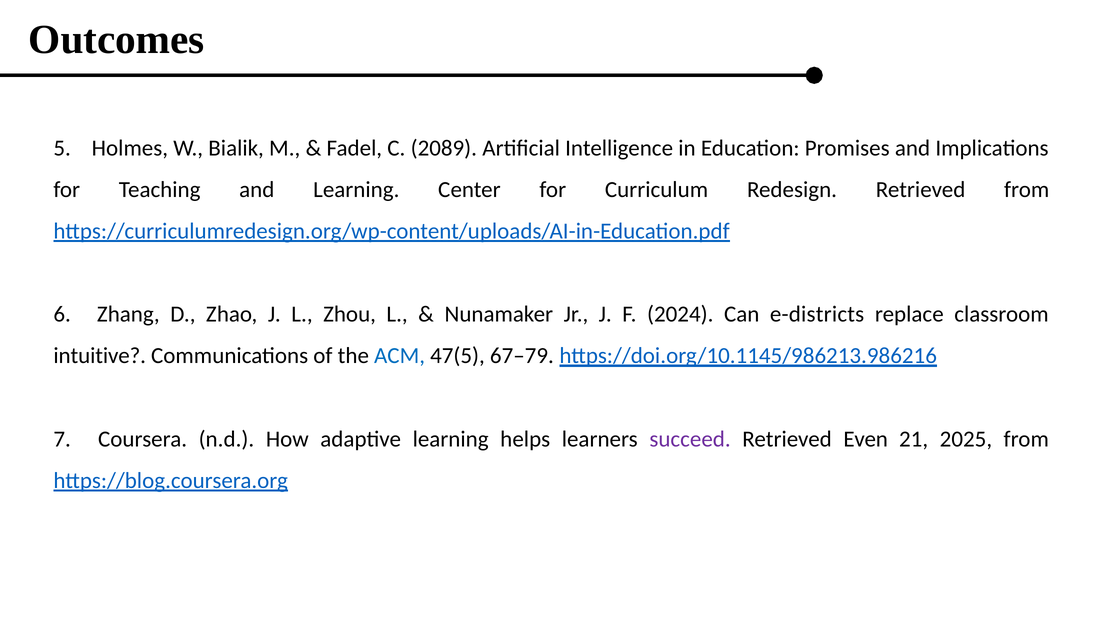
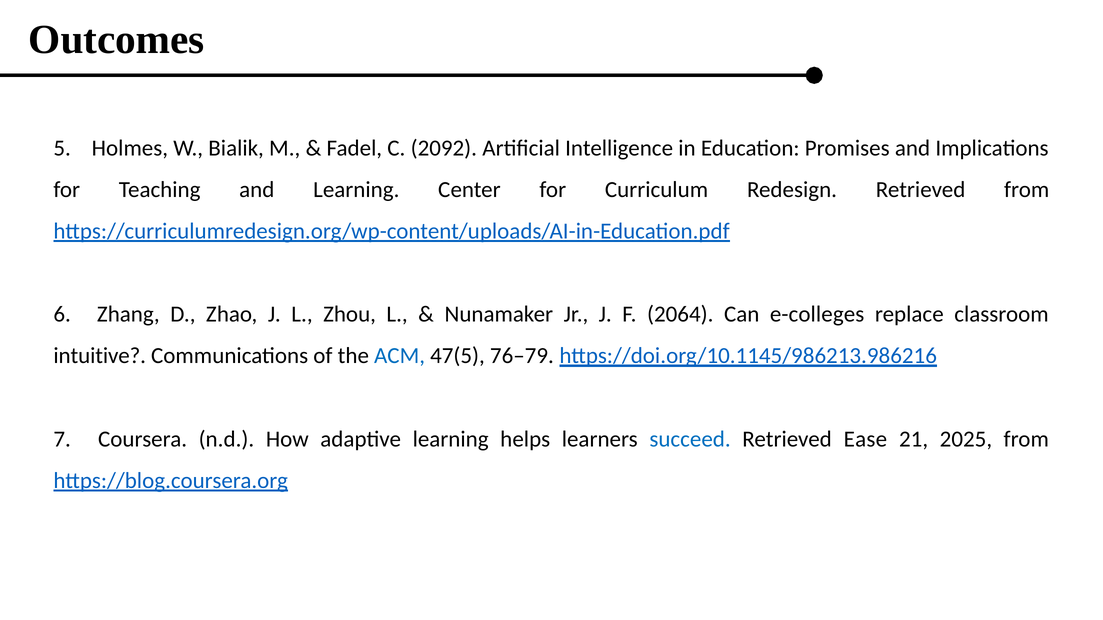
2089: 2089 -> 2092 (444, 148)
2024: 2024 -> 2064 (680, 314)
e-districts: e-districts -> e-colleges (817, 314)
67–79: 67–79 -> 76–79 (522, 356)
succeed colour: purple -> blue (690, 439)
Even: Even -> Ease (865, 439)
